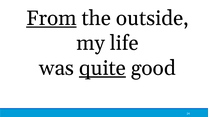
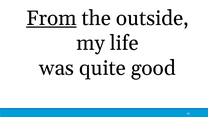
quite underline: present -> none (102, 68)
